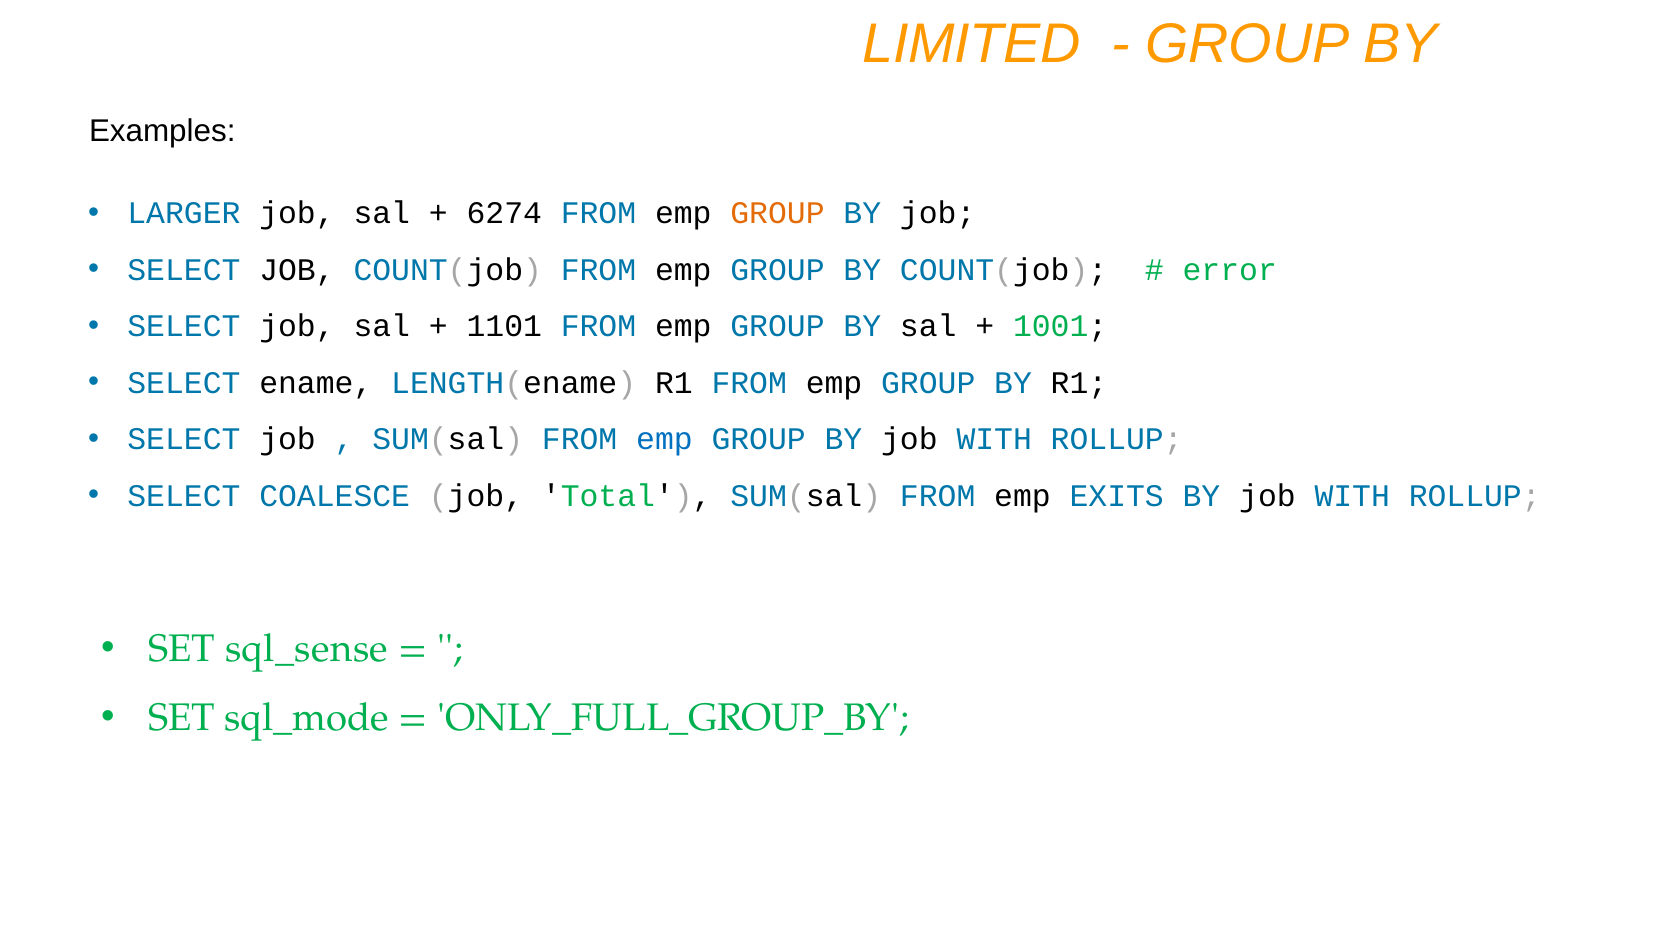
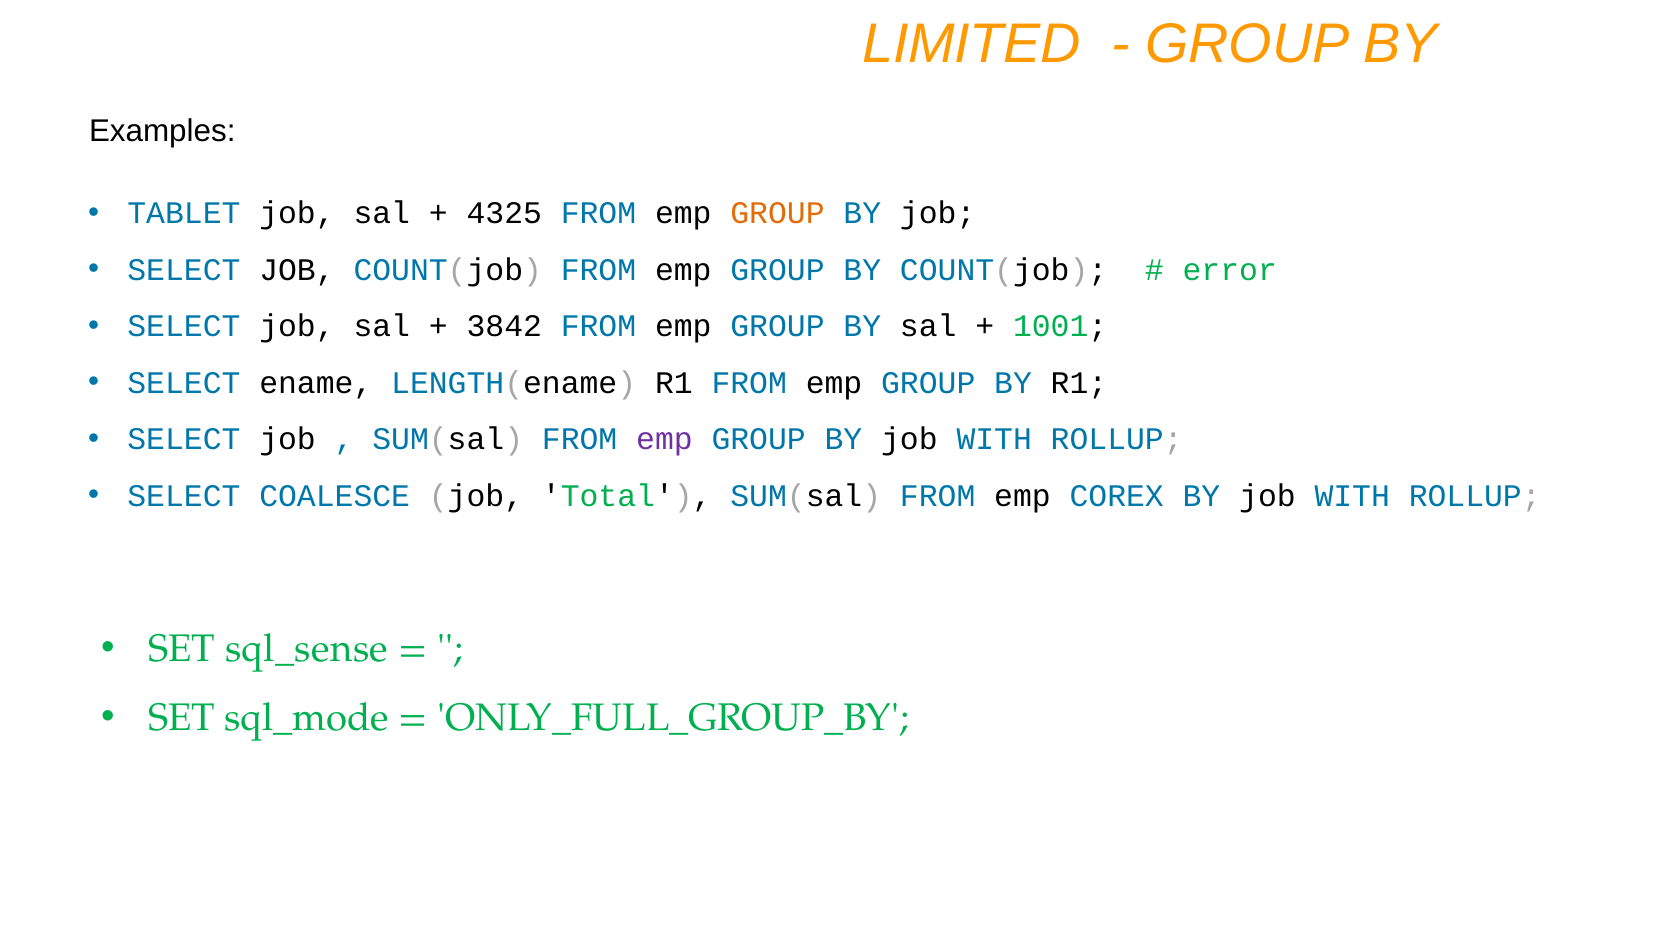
LARGER: LARGER -> TABLET (184, 214)
6274: 6274 -> 4325 (504, 214)
1101: 1101 -> 3842 (504, 327)
emp colour: blue -> purple (664, 440)
EXITS: EXITS -> COREX (1117, 496)
